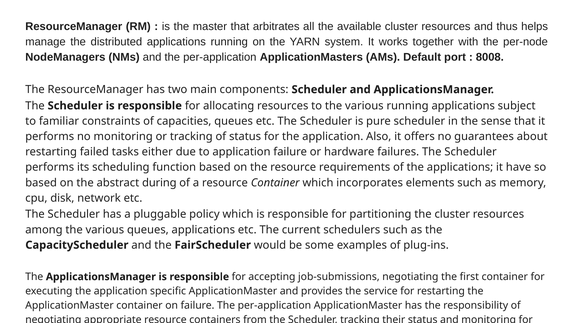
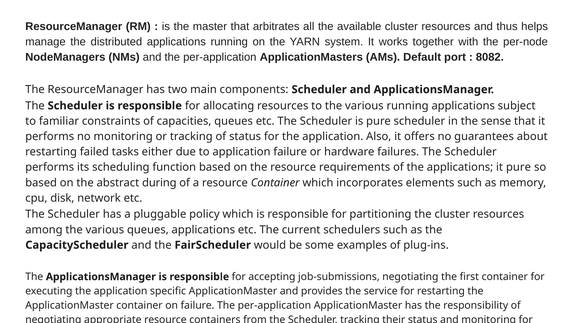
8008: 8008 -> 8082 (490, 57)
it have: have -> pure (519, 167)
